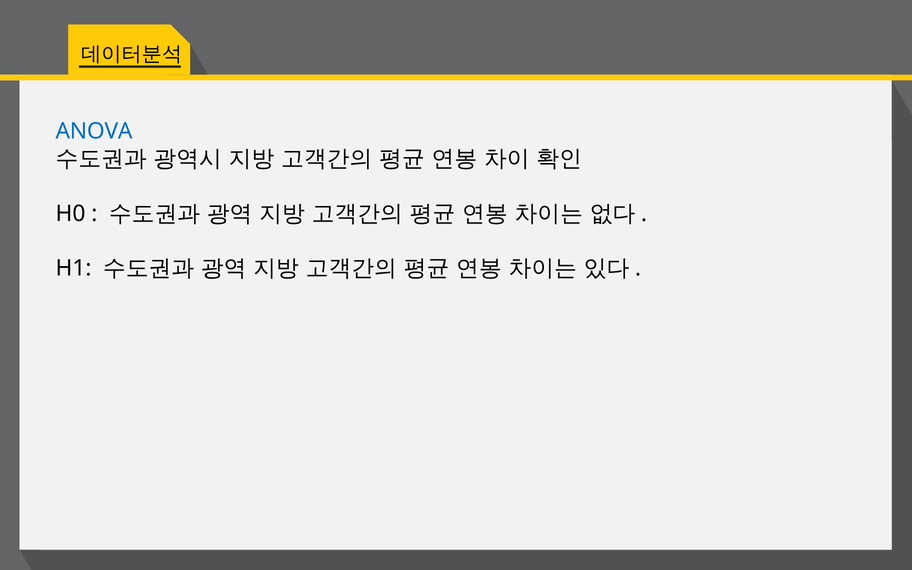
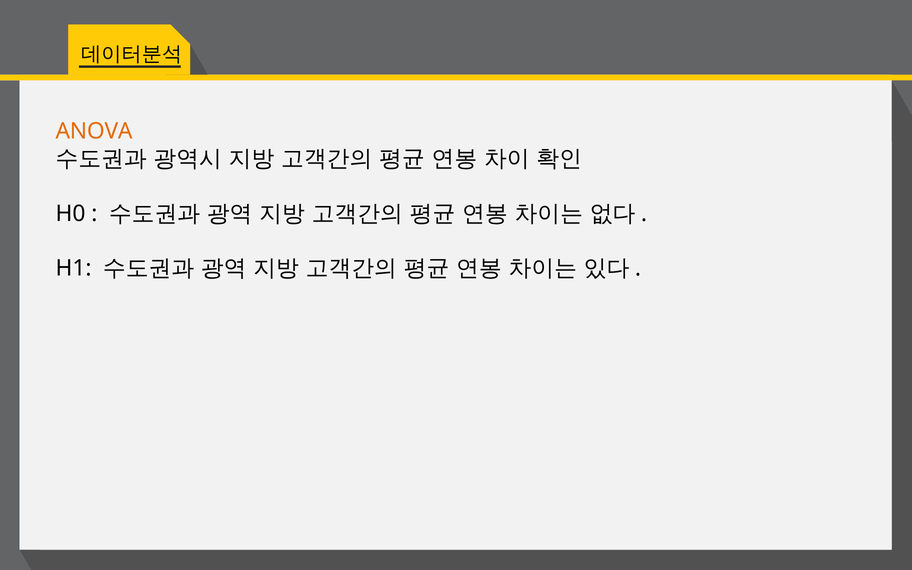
ANOVA colour: blue -> orange (94, 131)
